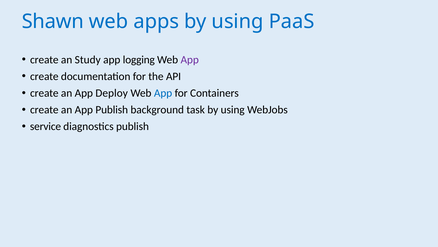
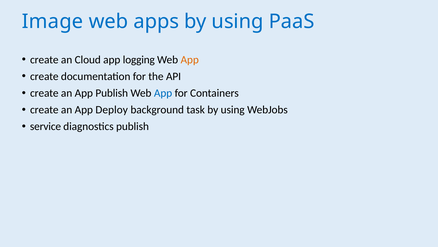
Shawn: Shawn -> Image (53, 22)
Study: Study -> Cloud (88, 60)
App colour: purple -> orange (190, 60)
App Deploy: Deploy -> Publish (112, 93)
App Publish: Publish -> Deploy (112, 109)
